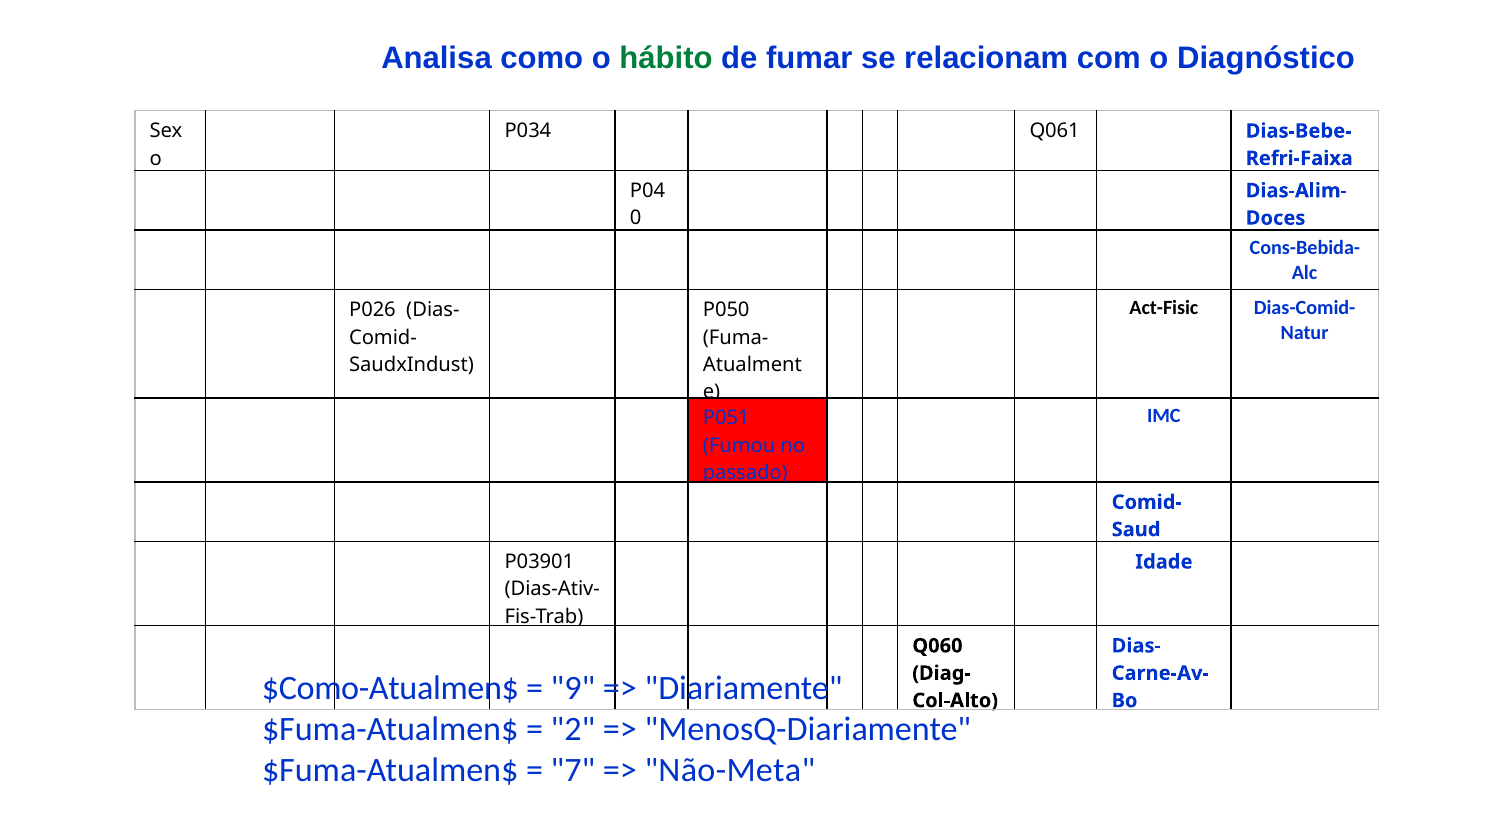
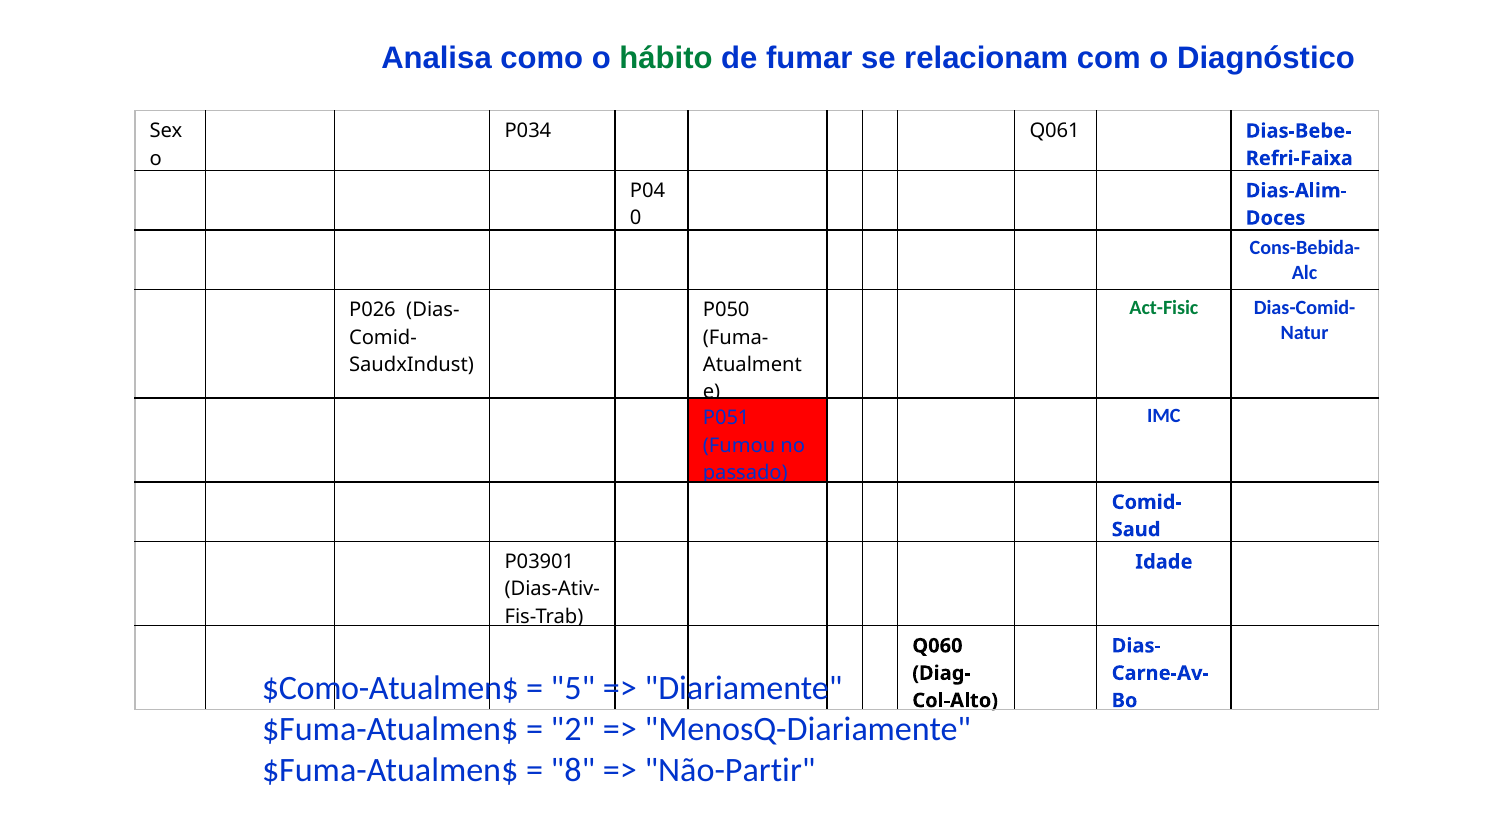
Act-Fisic colour: black -> green (1164, 308)
9: 9 -> 5 (573, 688)
7: 7 -> 8 (573, 770)
Não-Meta: Não-Meta -> Não-Partir (730, 770)
